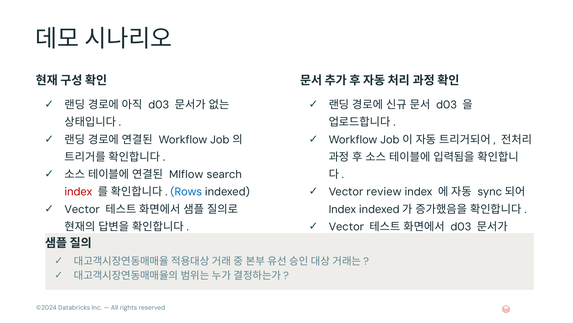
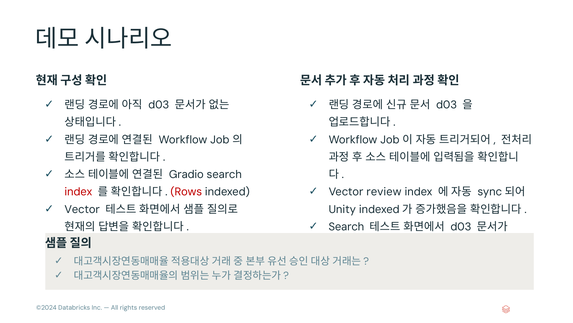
Mlflow: Mlflow -> Gradio (186, 174)
Rows colour: blue -> red (186, 192)
Index: Index -> Unity (342, 209)
Vector: Vector -> Search (346, 226)
